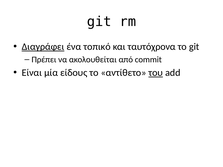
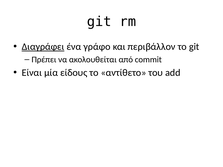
τοπικό: τοπικό -> γράφο (97, 47)
ταυτόχρονα: ταυτόχρονα -> περιβάλλον (152, 47)
του underline: present -> none (156, 73)
